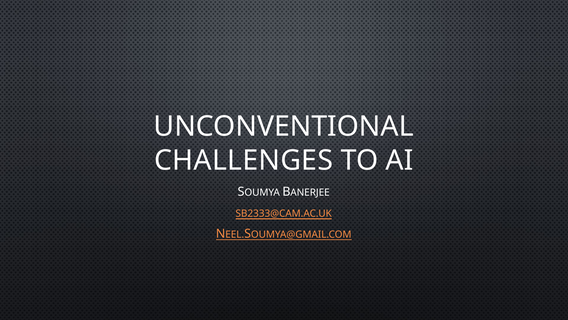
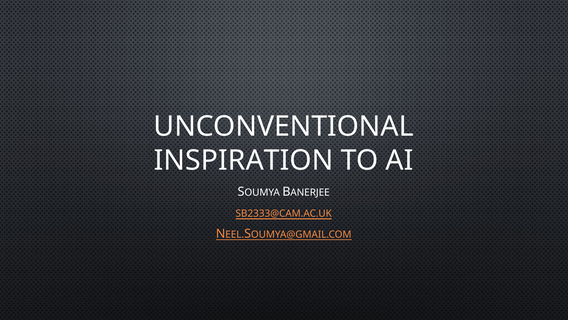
CHALLENGES: CHALLENGES -> INSPIRATION (244, 160)
